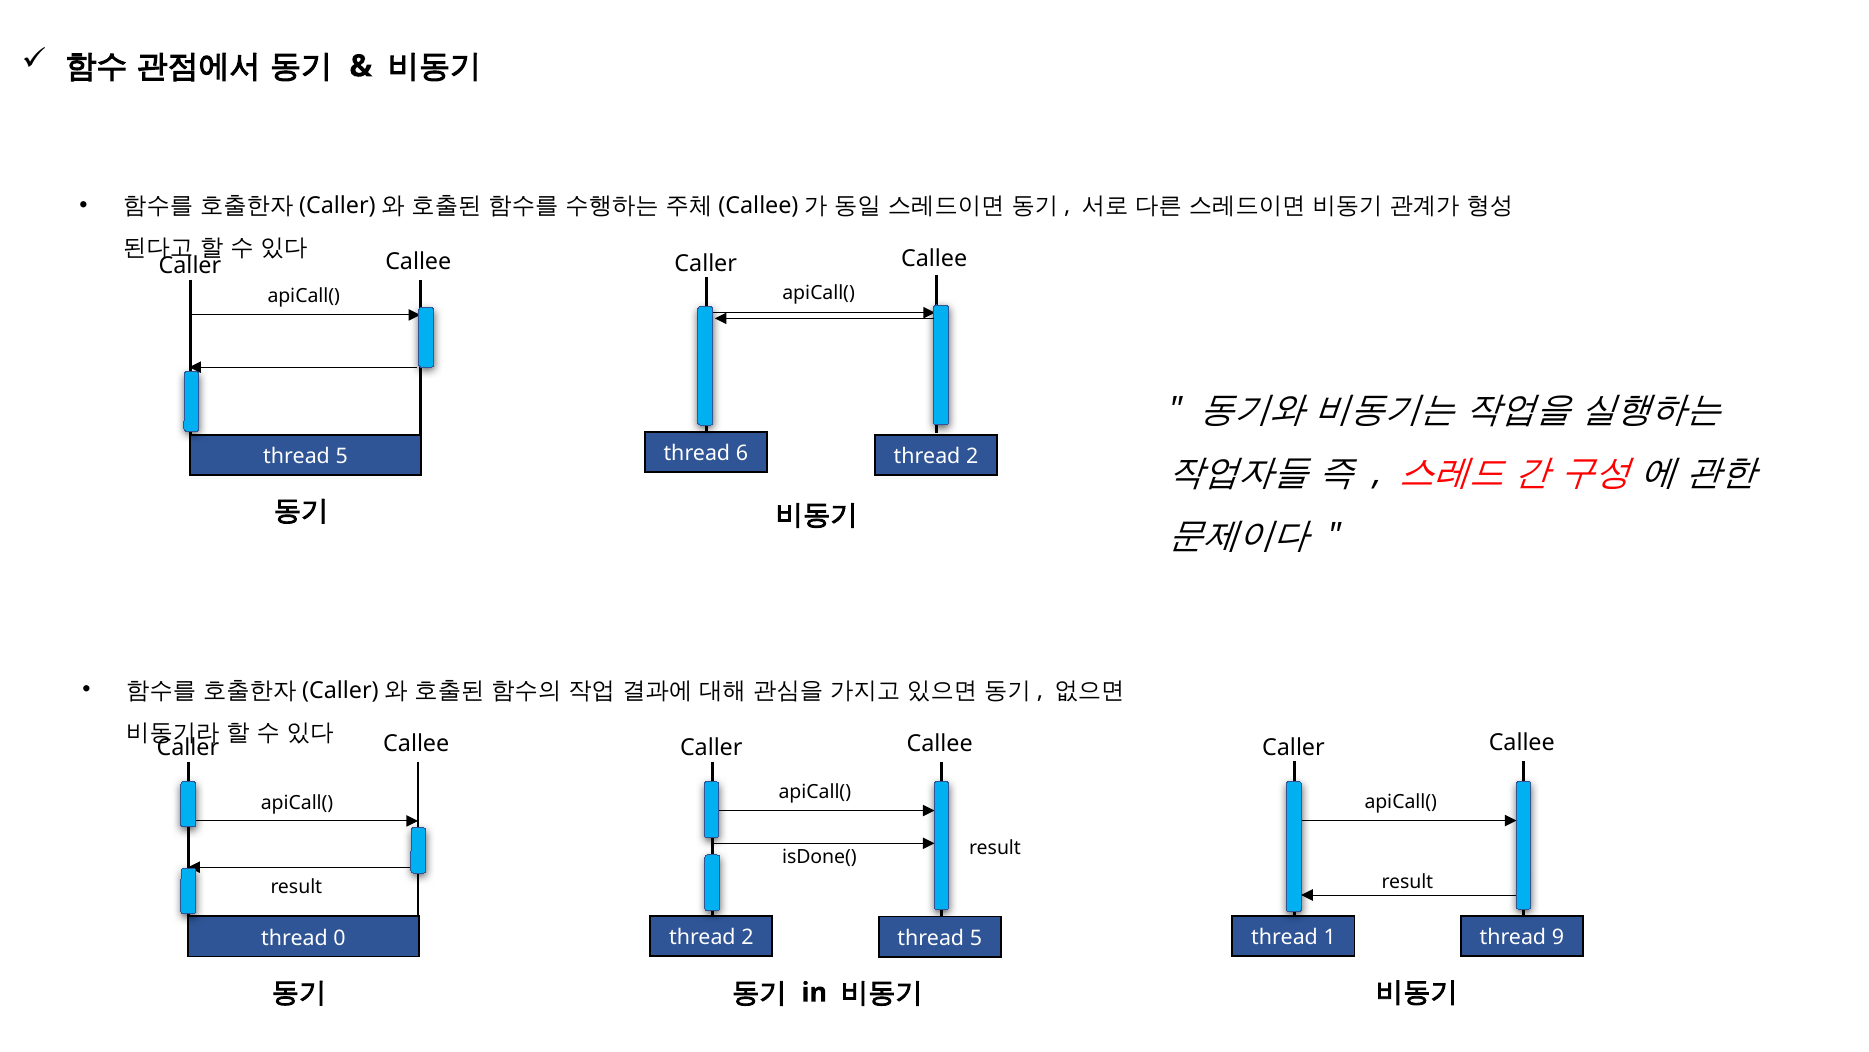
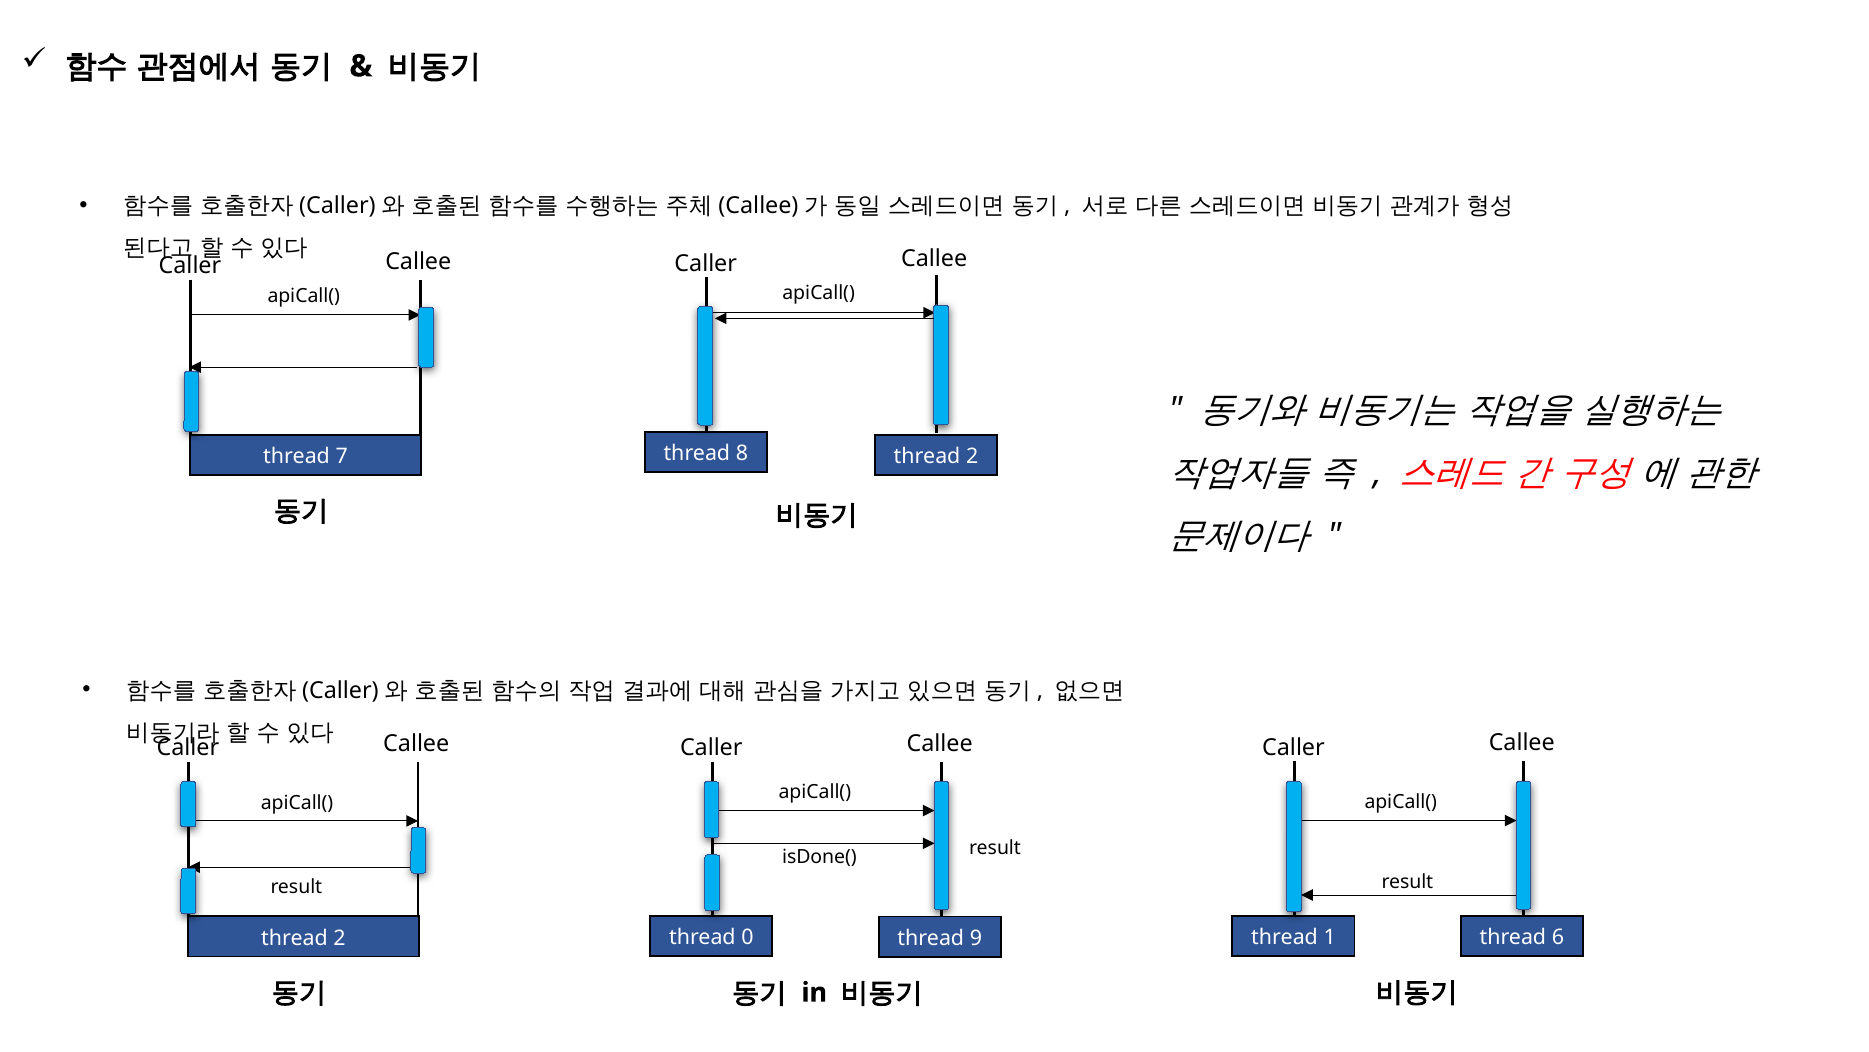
6: 6 -> 8 (742, 453)
5: 5 -> 7 (342, 456)
2: 2 -> 0 (747, 937)
9: 9 -> 6 (1558, 937)
0: 0 -> 2 (340, 937)
5: 5 -> 9 (976, 937)
